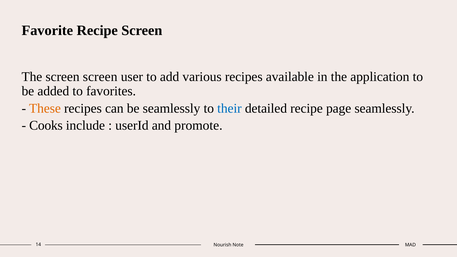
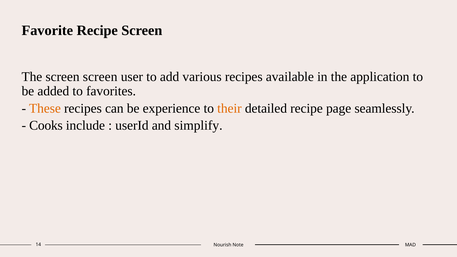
be seamlessly: seamlessly -> experience (172, 108)
their colour: blue -> orange (229, 108)
promote: promote -> simplify (198, 126)
